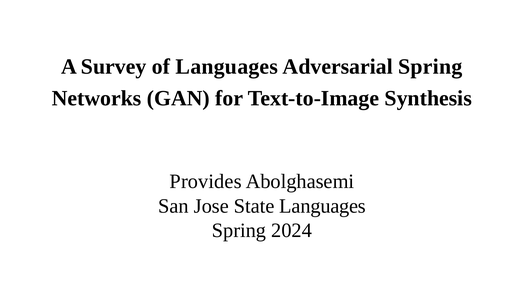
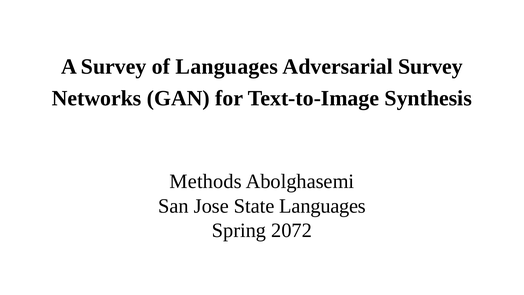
Adversarial Spring: Spring -> Survey (430, 67)
Provides: Provides -> Methods (206, 181)
2024: 2024 -> 2072 (292, 230)
